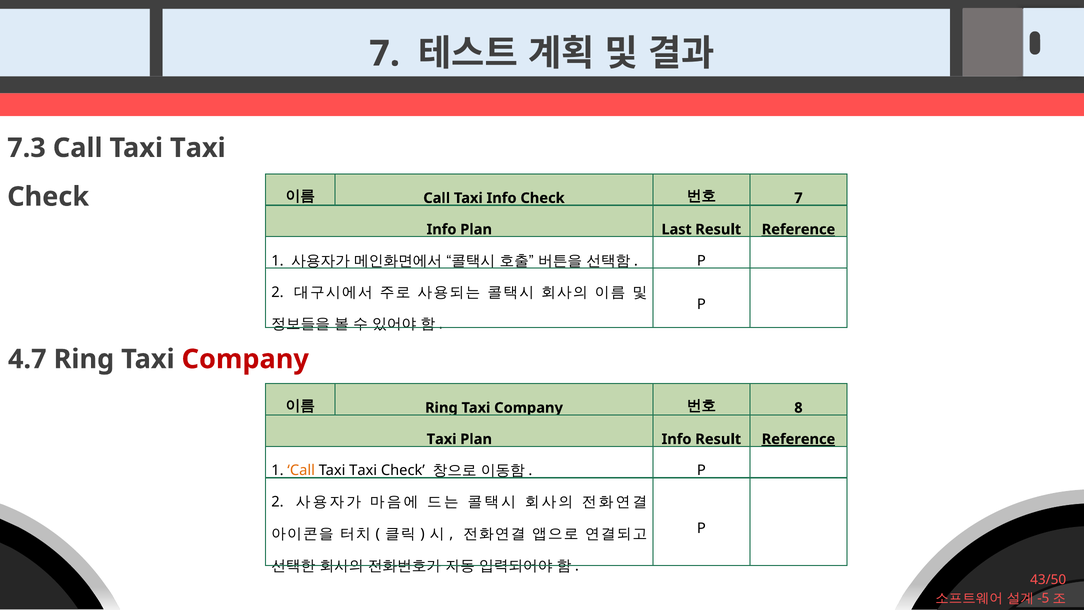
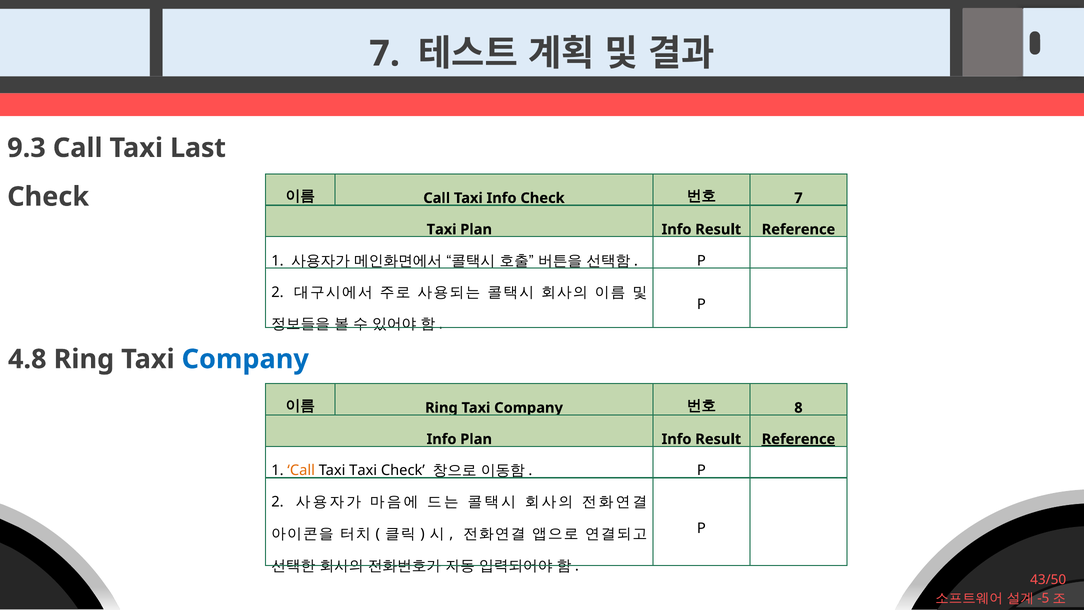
7.3: 7.3 -> 9.3 (26, 148)
Taxi: Taxi -> Last (198, 148)
Info: Info -> Taxi (442, 229)
Last: Last -> Info (677, 229)
Reference underline: present -> none (798, 229)
4.7: 4.7 -> 4.8 (27, 359)
Company colour: red -> blue (245, 359)
Taxi: Taxi -> Info (442, 439)
